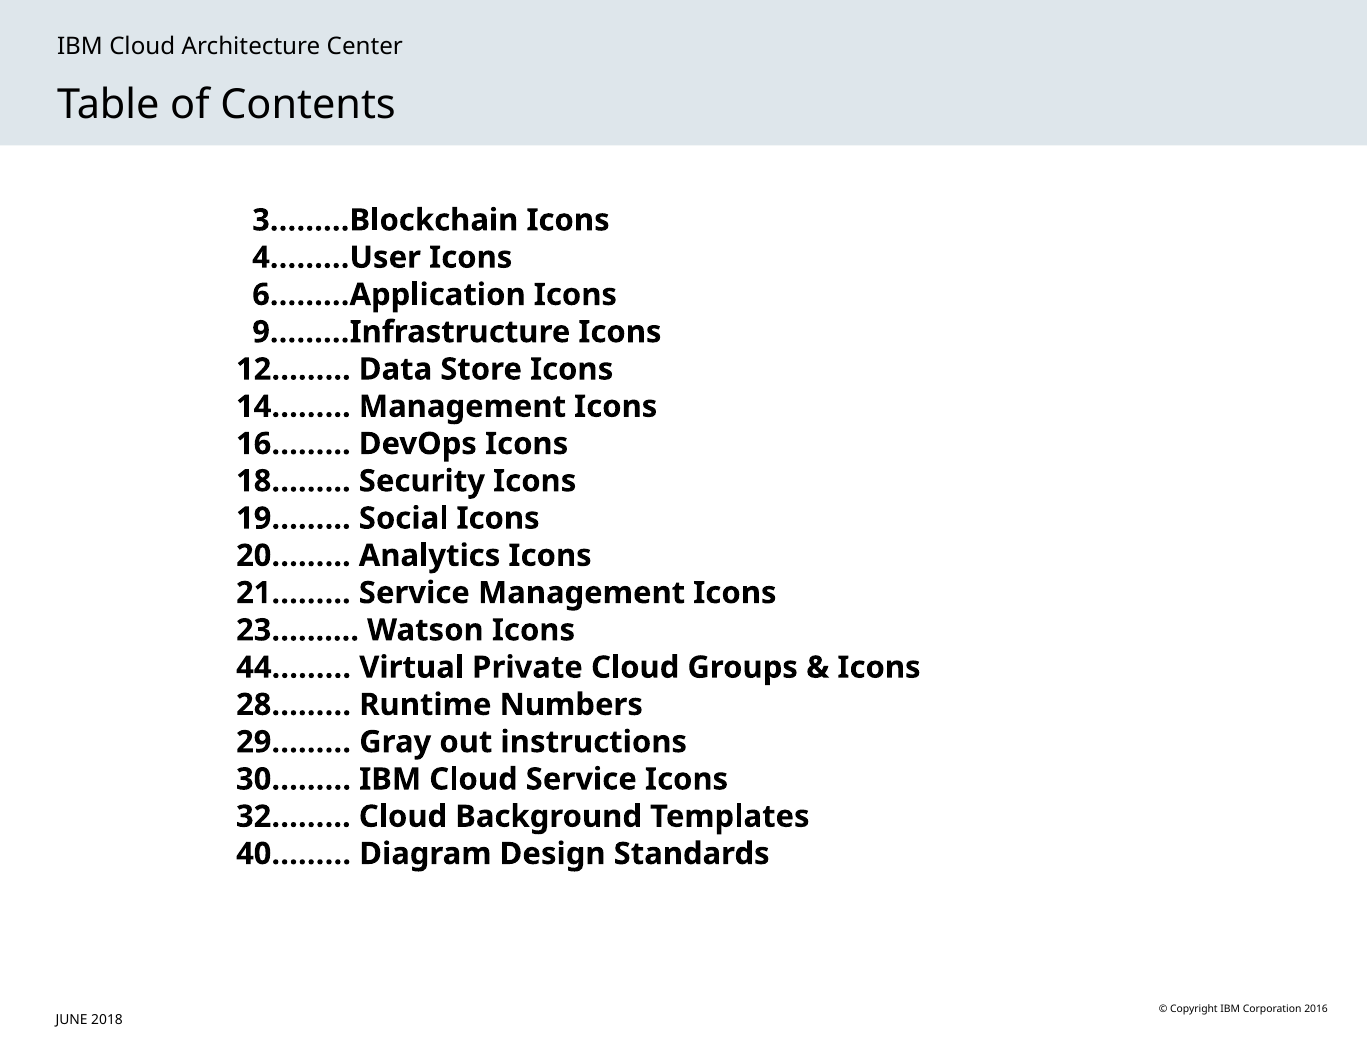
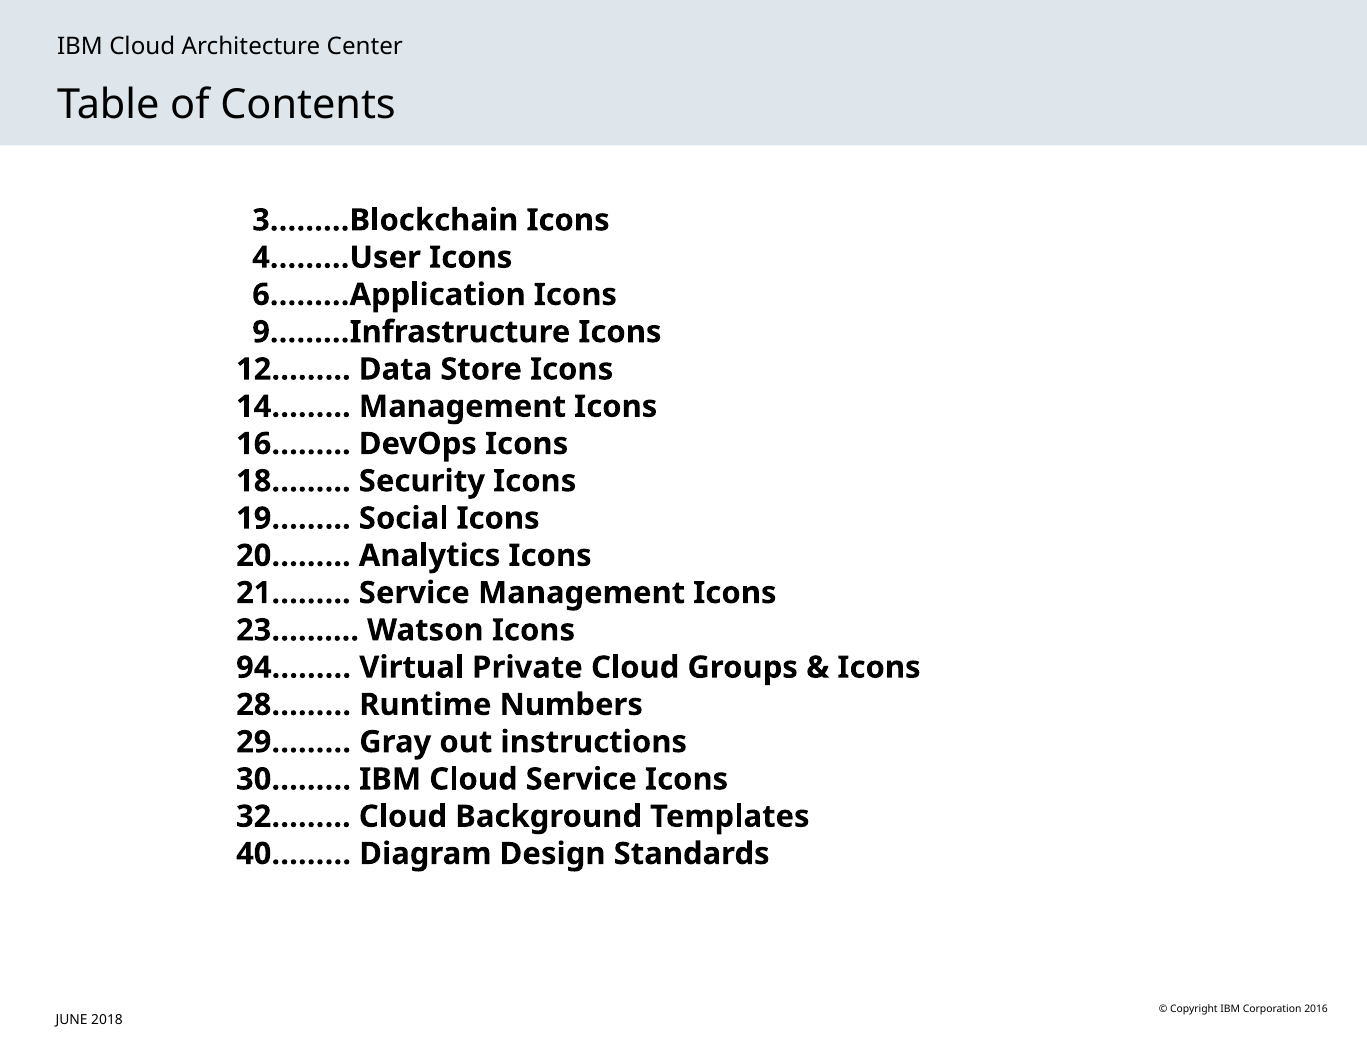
44………: 44……… -> 94……… (294, 668)
